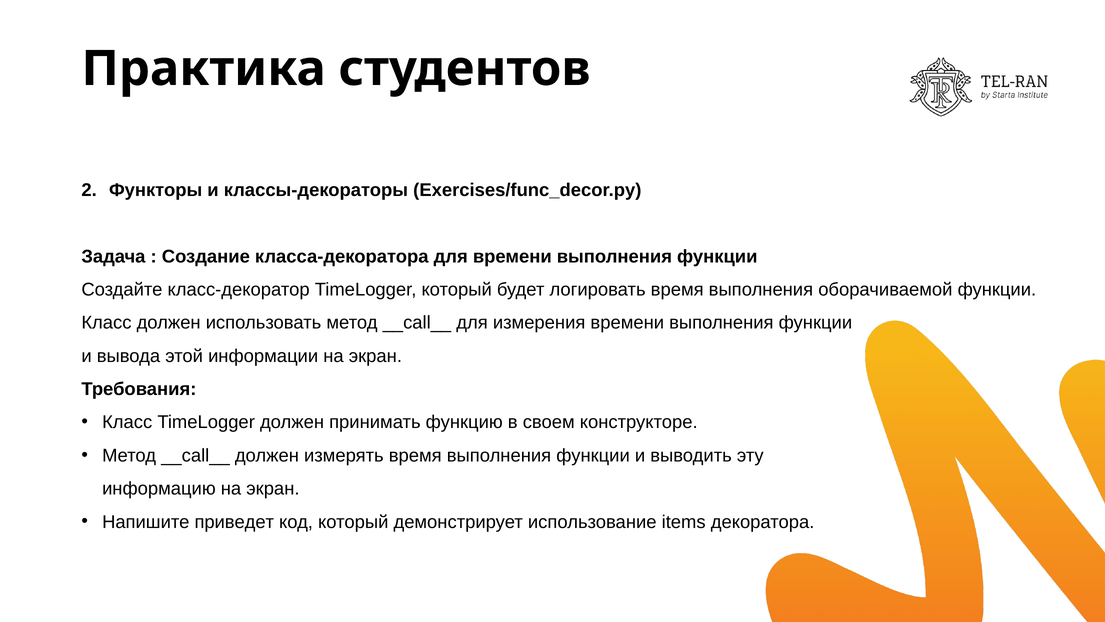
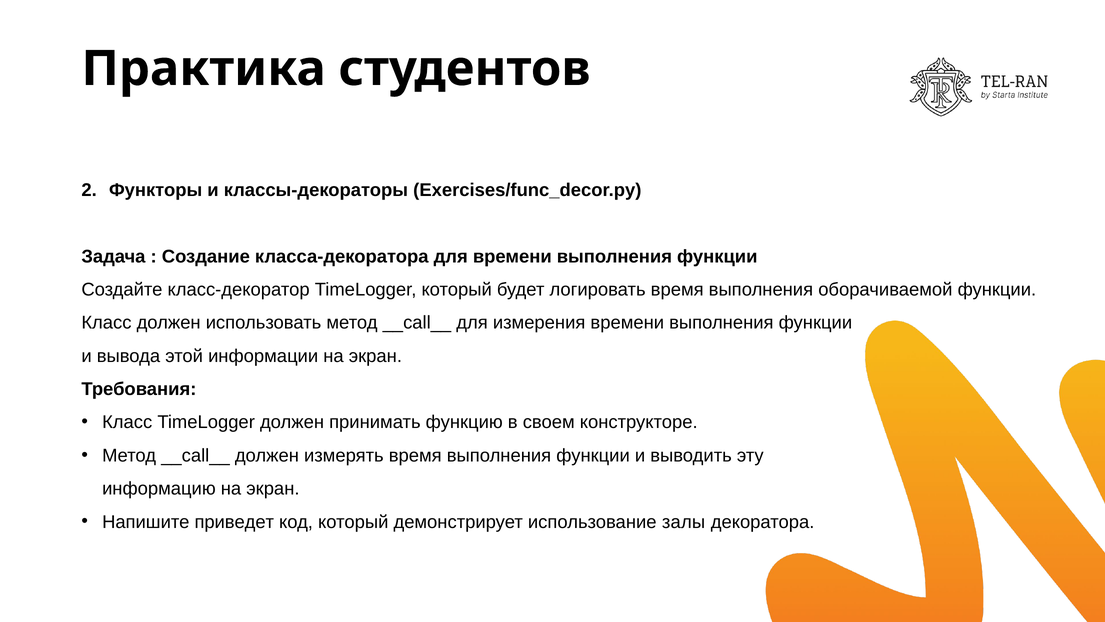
items: items -> залы (684, 522)
